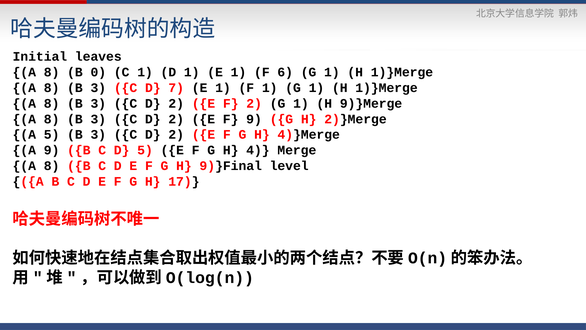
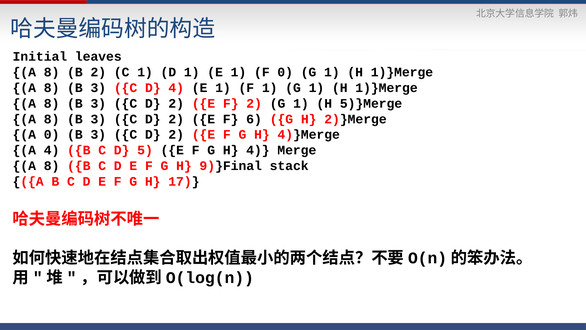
B 0: 0 -> 2 (98, 72)
F 6: 6 -> 0 (285, 72)
D 7: 7 -> 4 (176, 88)
9)}Merge: 9)}Merge -> 5)}Merge (371, 103)
F 9: 9 -> 6 (254, 119)
A 5: 5 -> 0 (52, 135)
A 9: 9 -> 4 (52, 150)
level: level -> stack (289, 166)
